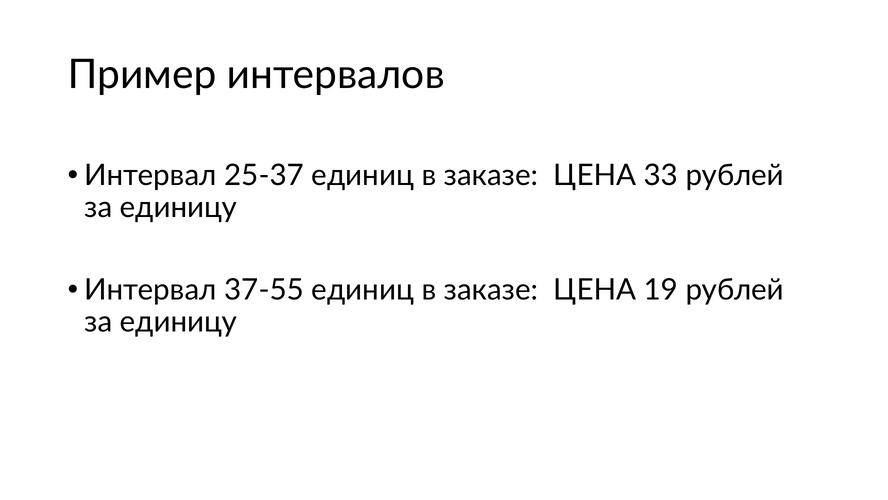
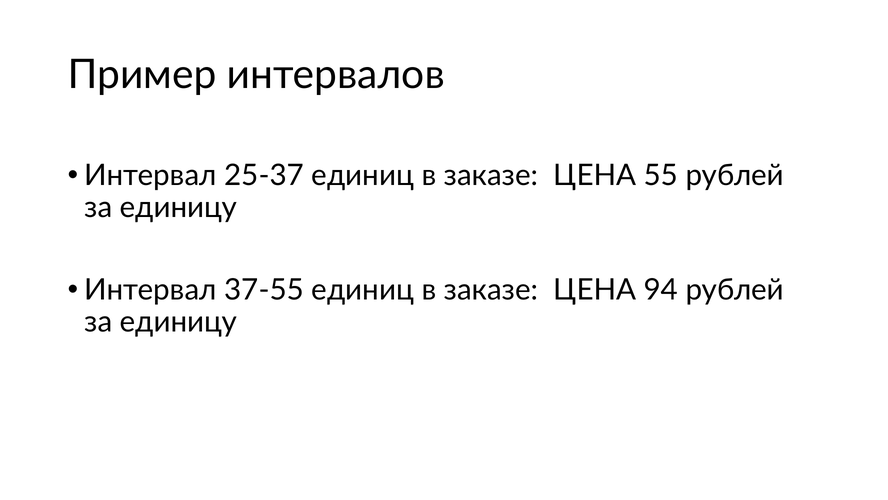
33: 33 -> 55 (661, 175)
19: 19 -> 94 (661, 290)
